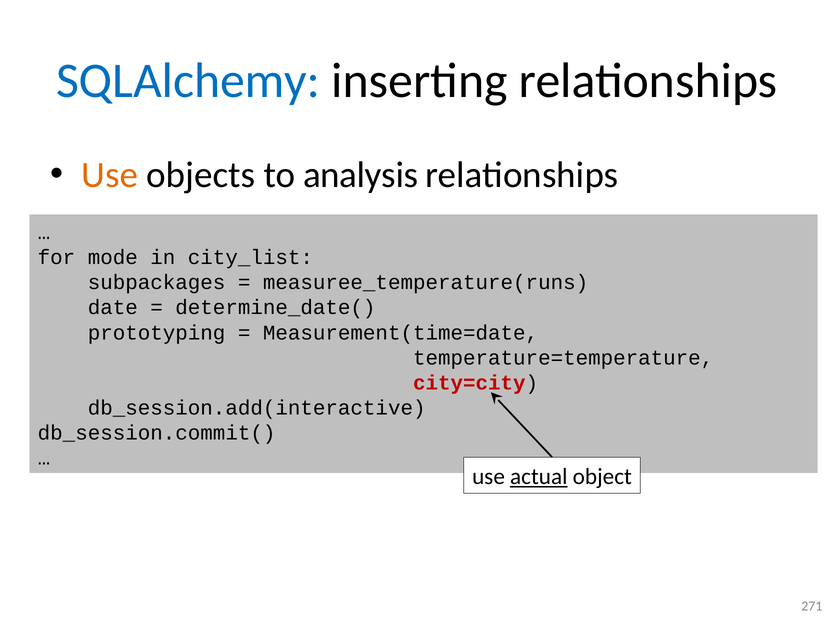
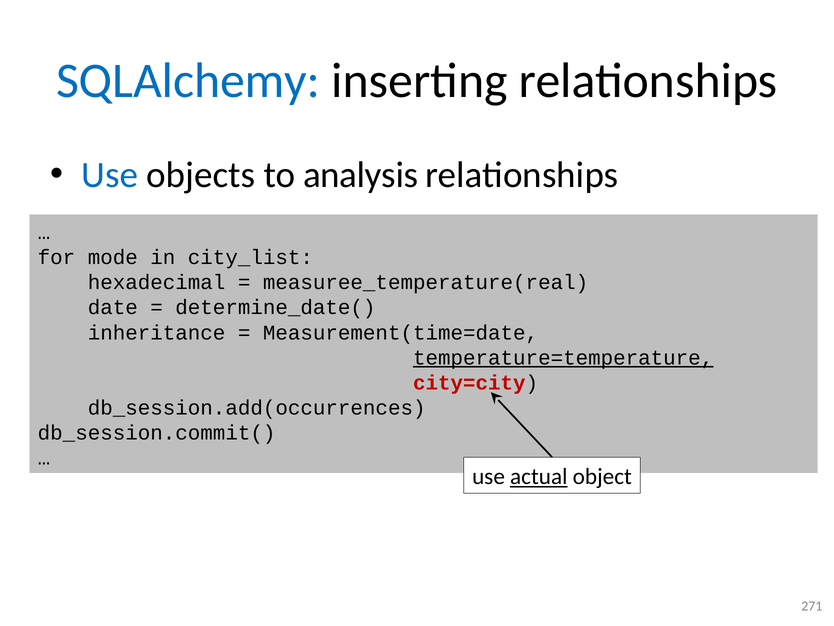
Use colour: orange -> blue (110, 175)
subpackages: subpackages -> hexadecimal (157, 282)
measuree_temperature(runs: measuree_temperature(runs -> measuree_temperature(real (426, 282)
prototyping: prototyping -> inheritance (157, 332)
temperature=temperature underline: none -> present (563, 357)
db_session.add(interactive: db_session.add(interactive -> db_session.add(occurrences (257, 407)
